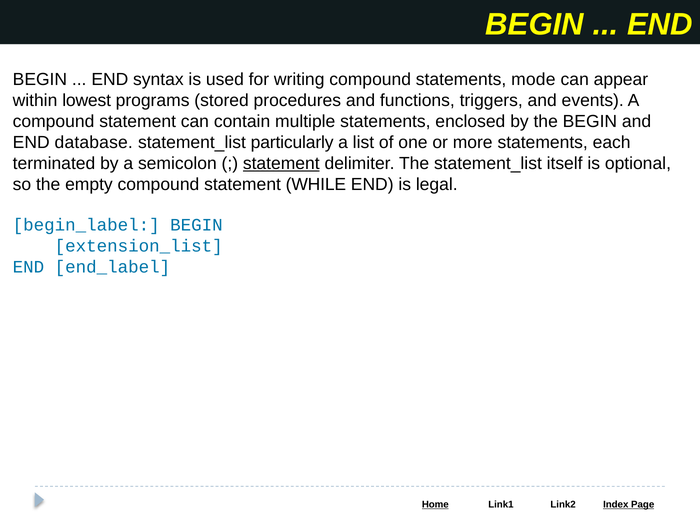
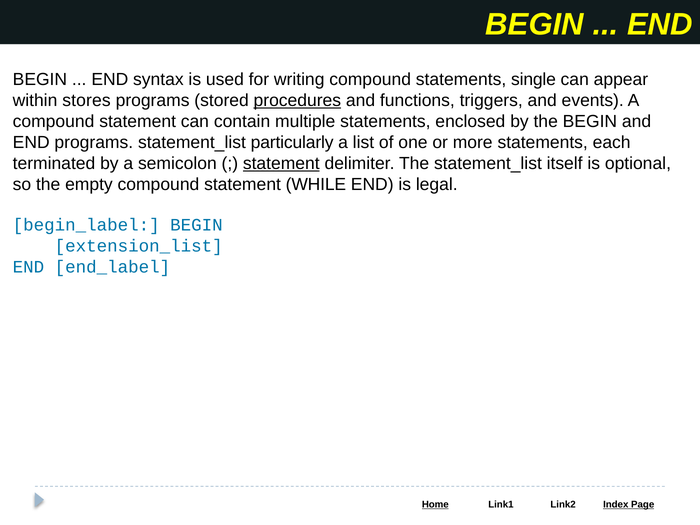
mode: mode -> single (534, 79)
lowest: lowest -> stores (86, 100)
procedures underline: none -> present (297, 100)
END database: database -> programs (94, 142)
